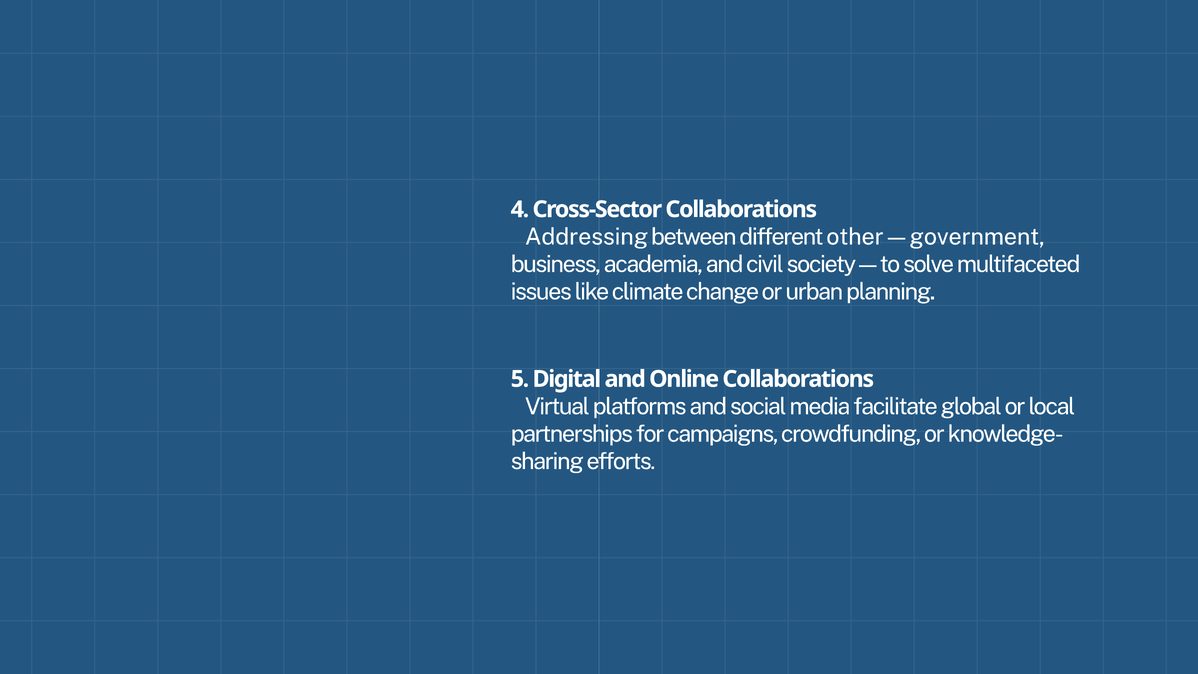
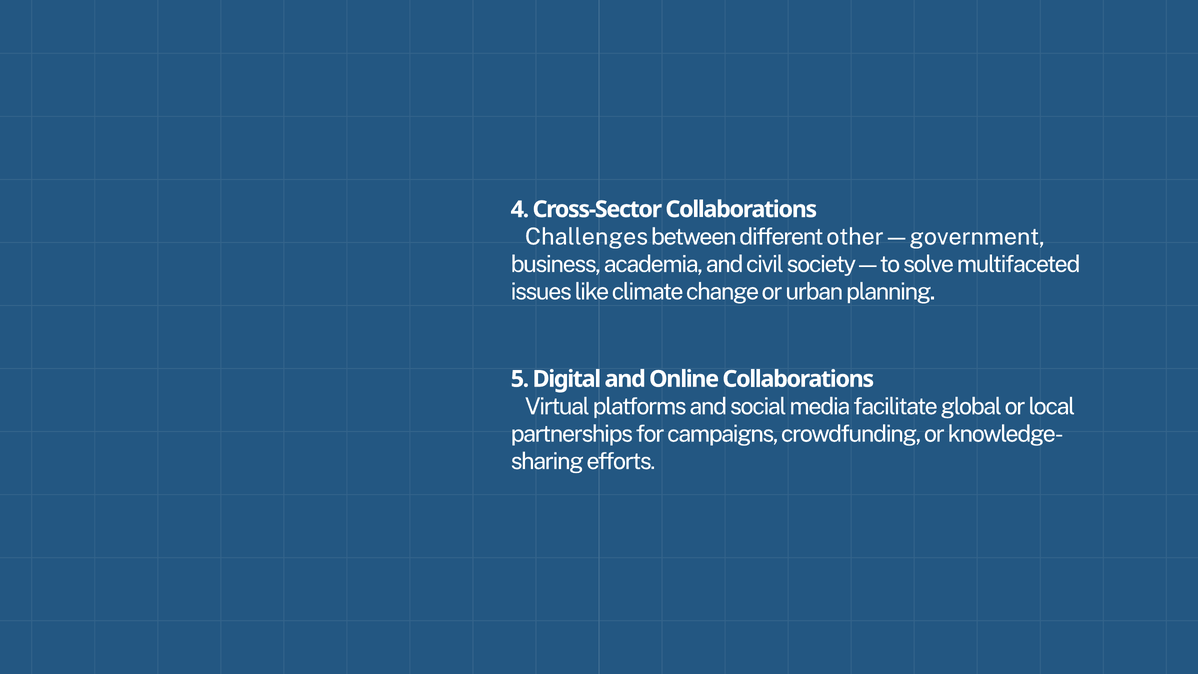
Addressing: Addressing -> Challenges (587, 237)
